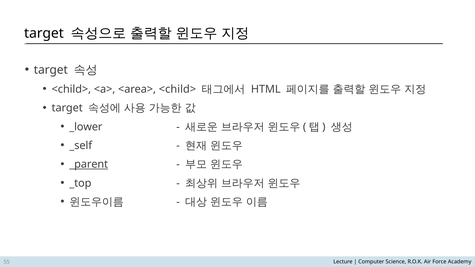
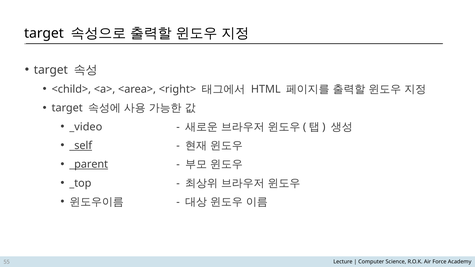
<area> <child>: <child> -> <right> (177, 89)
_lower: _lower -> _video (86, 127)
_self underline: none -> present (81, 146)
